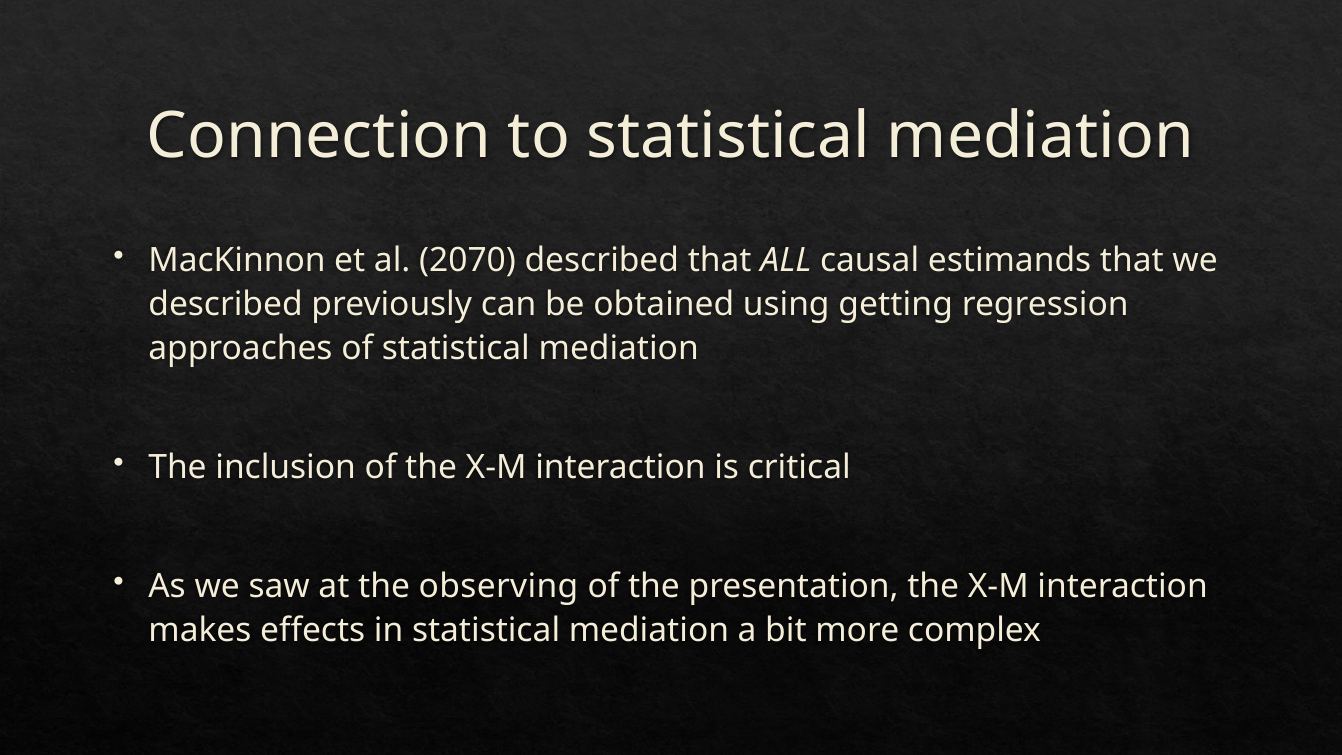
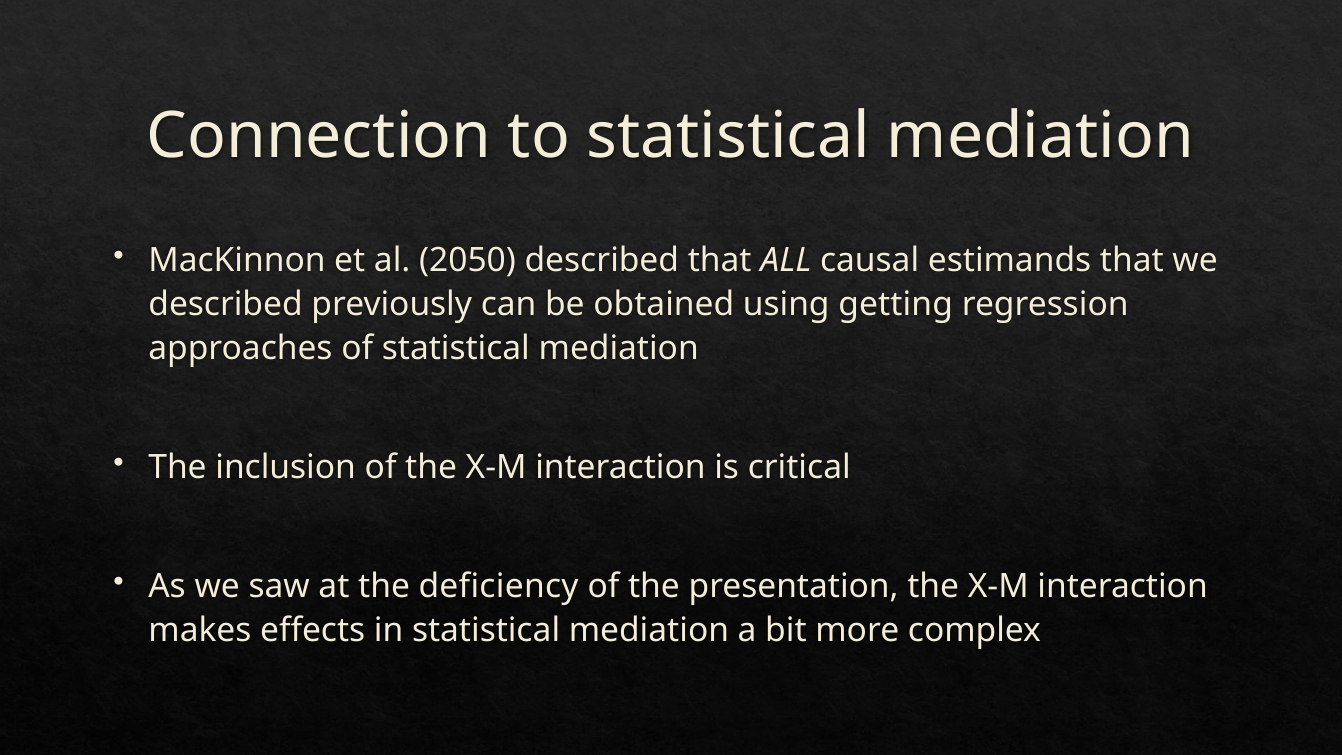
2070: 2070 -> 2050 (468, 260)
observing: observing -> deficiency (499, 586)
